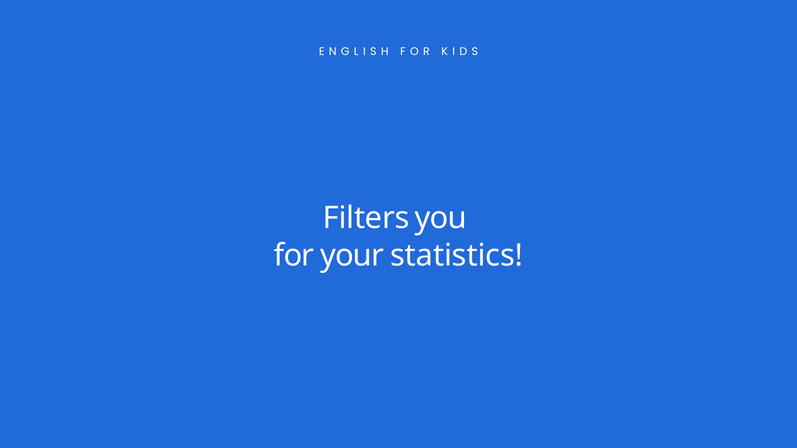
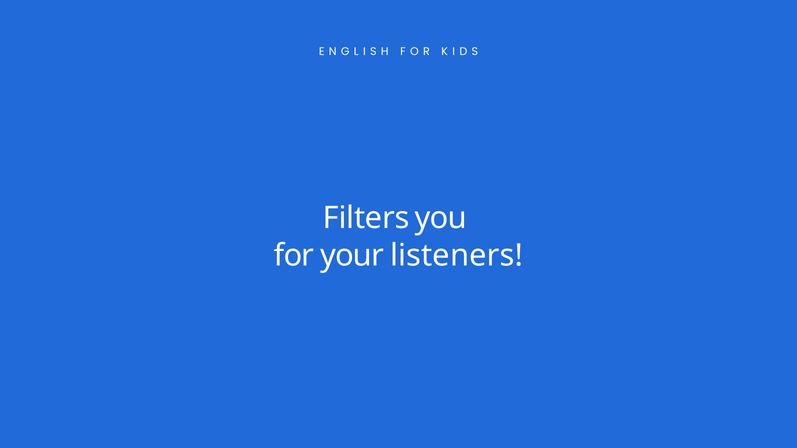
statistics: statistics -> listeners (457, 256)
